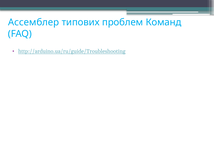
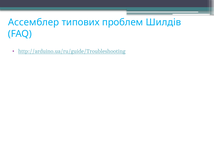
Команд: Команд -> Шилдів (163, 22)
